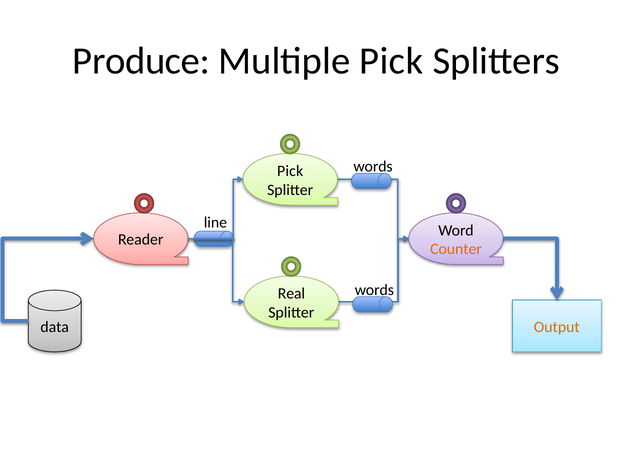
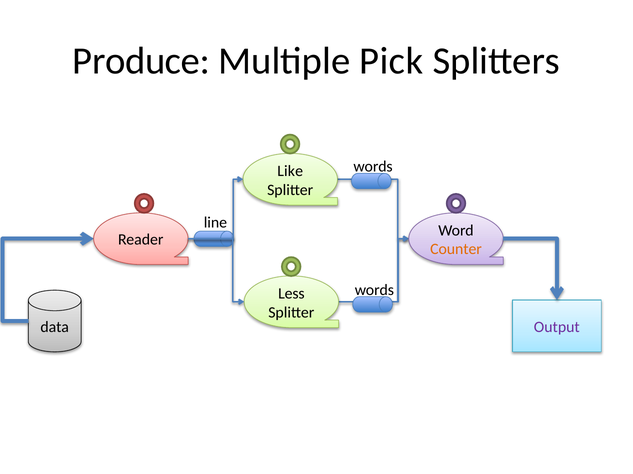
Pick: Pick -> Like (290, 171)
Real: Real -> Less (291, 294)
Output colour: orange -> purple (557, 327)
